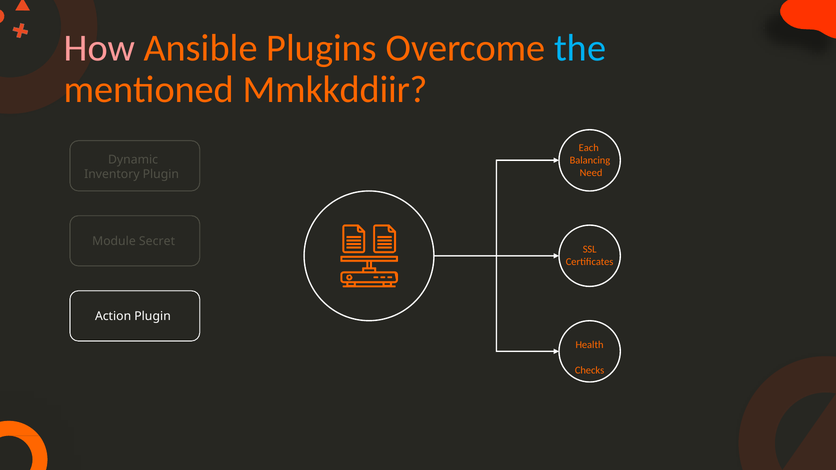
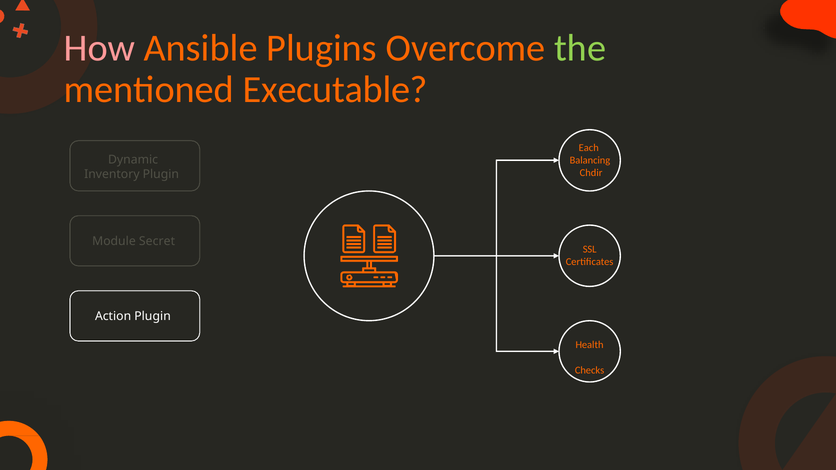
the colour: light blue -> light green (580, 48)
Mmkkddiir: Mmkkddiir -> Executable (335, 90)
Need: Need -> Chdir (591, 173)
